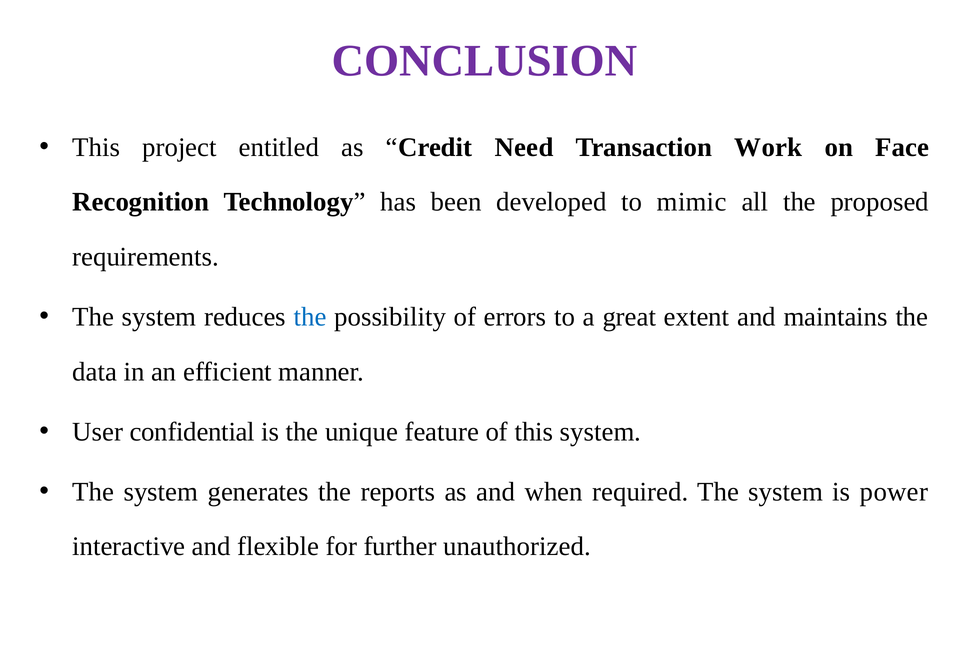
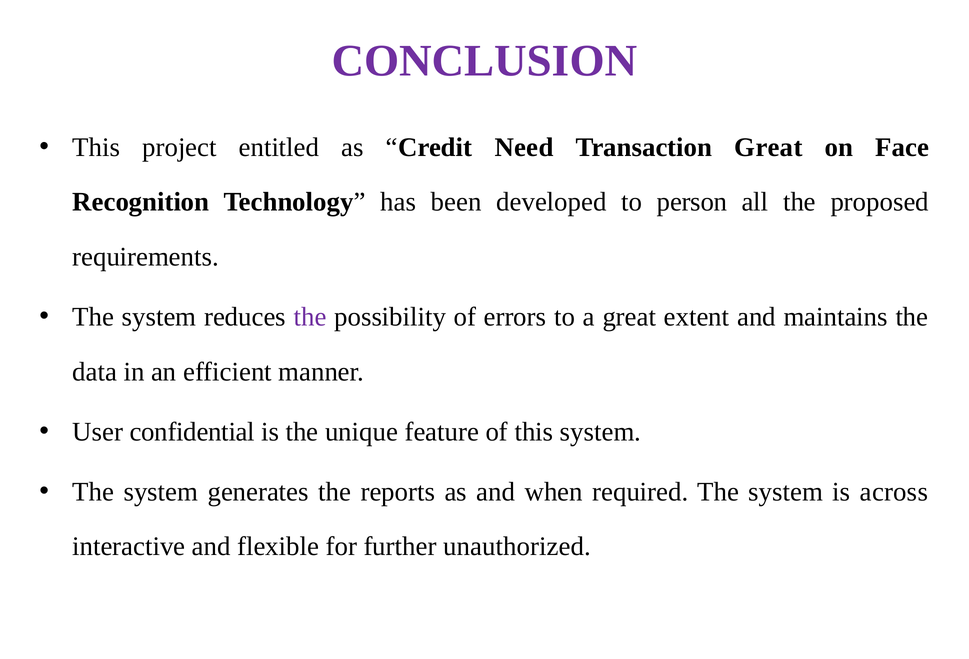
Transaction Work: Work -> Great (768, 147)
mimic: mimic -> person (692, 202)
the colour: blue -> purple (310, 317)
power: power -> across (894, 492)
